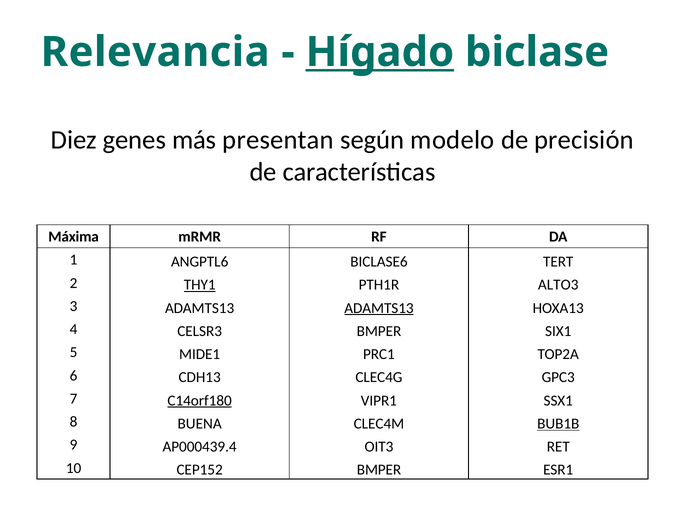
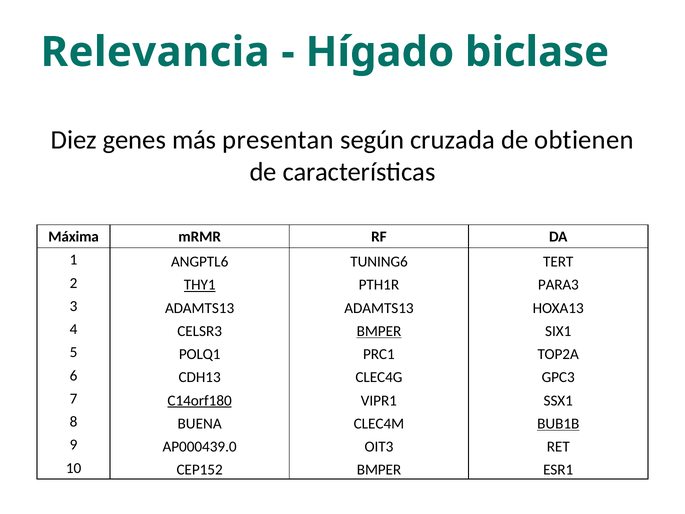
Hígado underline: present -> none (380, 52)
modelo: modelo -> cruzada (453, 140)
precisión: precisión -> obtienen (584, 140)
BICLASE6: BICLASE6 -> TUNING6 (379, 262)
ALTO3: ALTO3 -> PARA3 (558, 285)
ADAMTS13 underline: present -> none (379, 308)
BMPER underline: none -> present (379, 331)
MIDE1: MIDE1 -> POLQ1 (200, 354)
AP000439.4: AP000439.4 -> AP000439.0 (200, 447)
